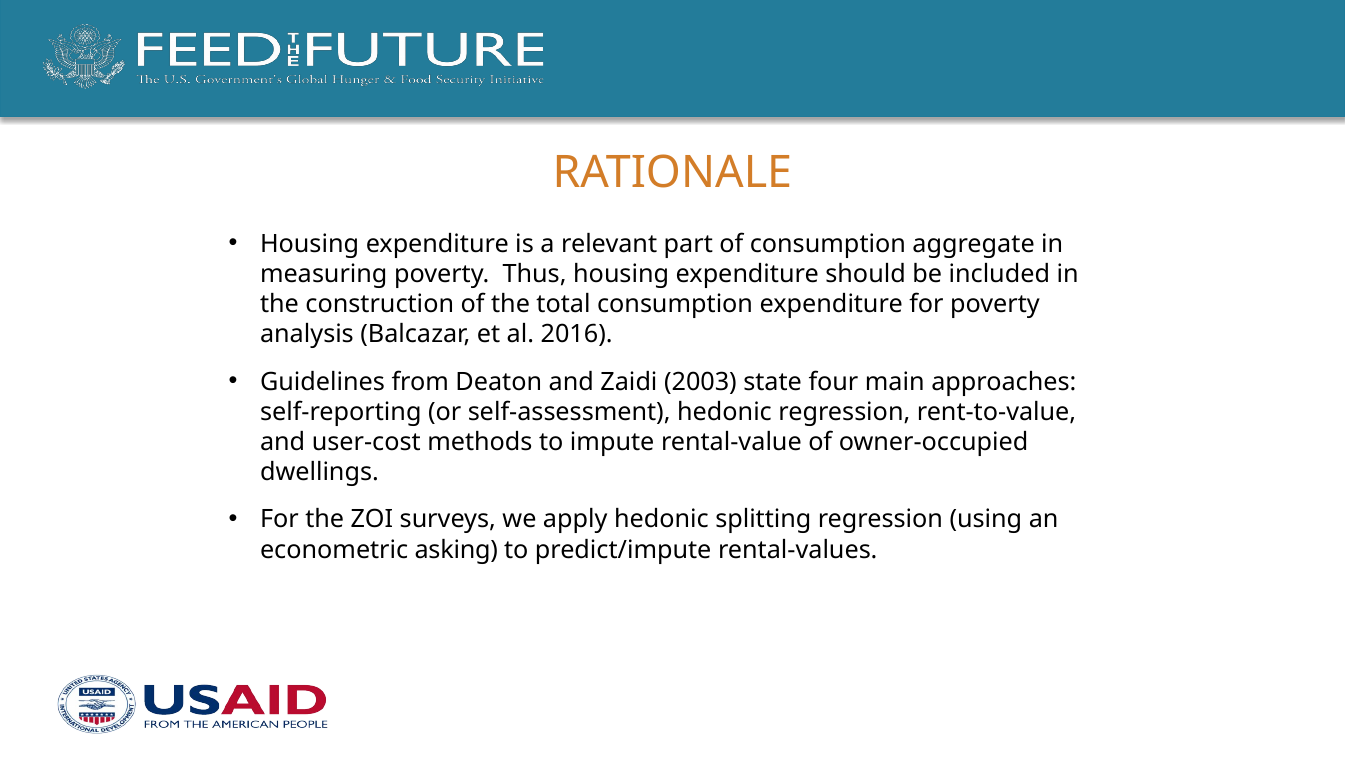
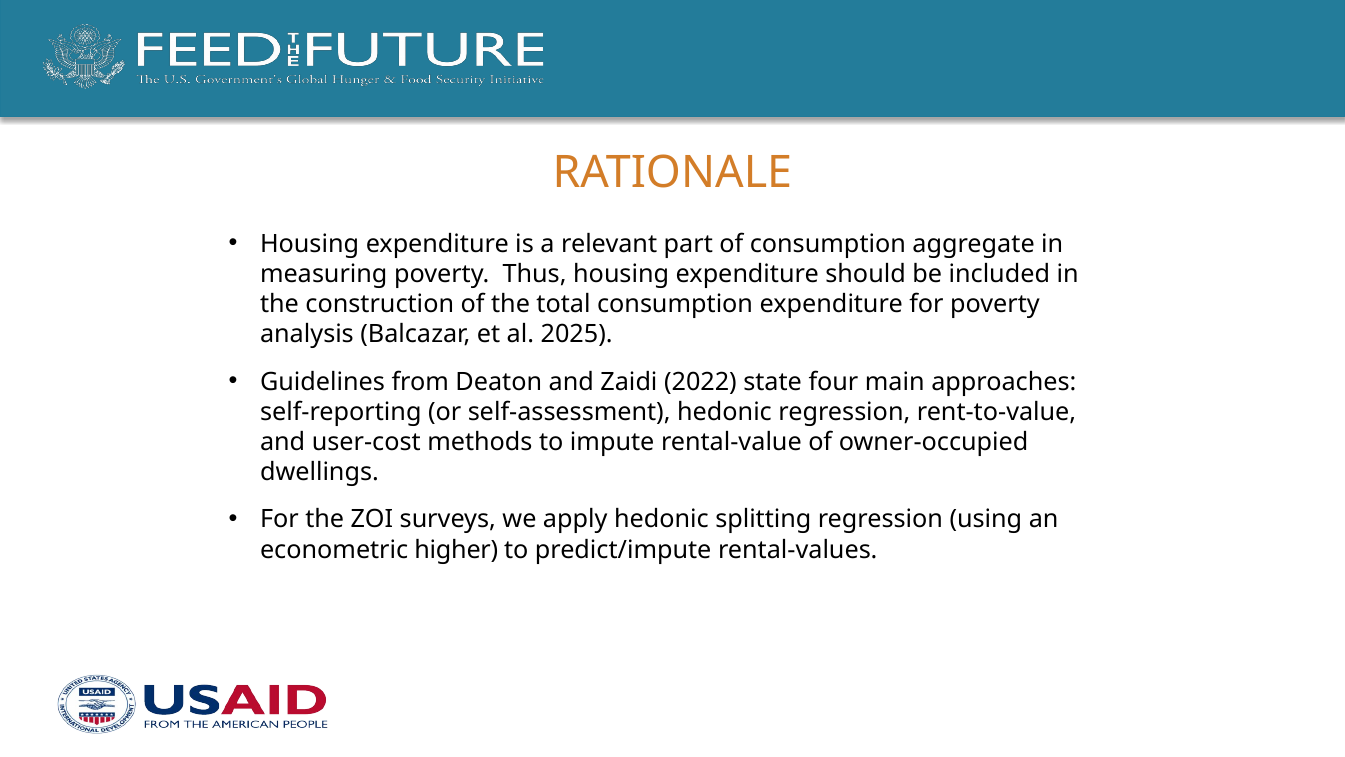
2016: 2016 -> 2025 (577, 334)
2003: 2003 -> 2022 (700, 381)
asking: asking -> higher (456, 550)
